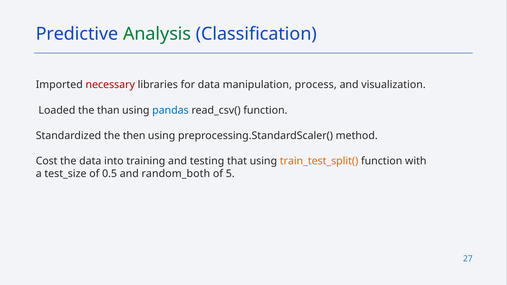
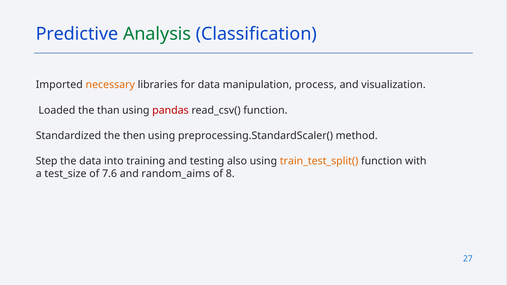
necessary colour: red -> orange (110, 85)
pandas colour: blue -> red (170, 110)
Cost: Cost -> Step (47, 161)
that: that -> also (237, 161)
0.5: 0.5 -> 7.6 (110, 174)
random_both: random_both -> random_aims (176, 174)
5: 5 -> 8 (230, 174)
